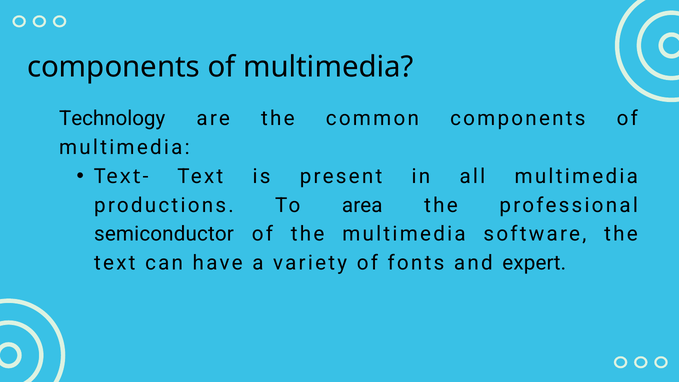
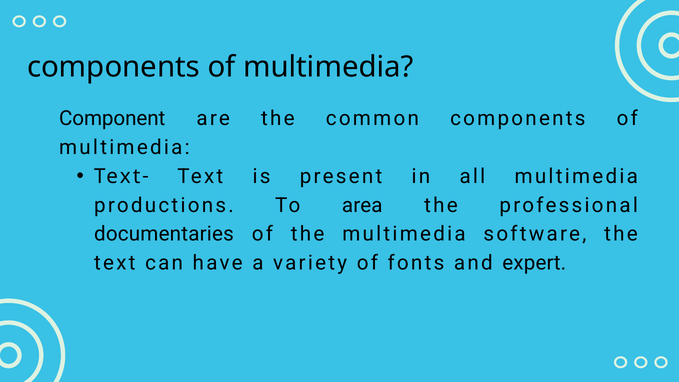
Technology: Technology -> Component (112, 119)
semiconductor: semiconductor -> documentaries (164, 234)
